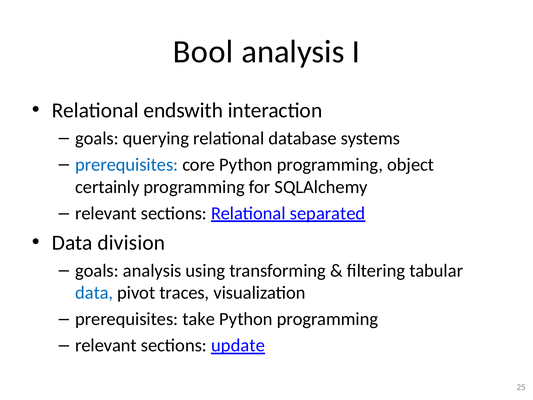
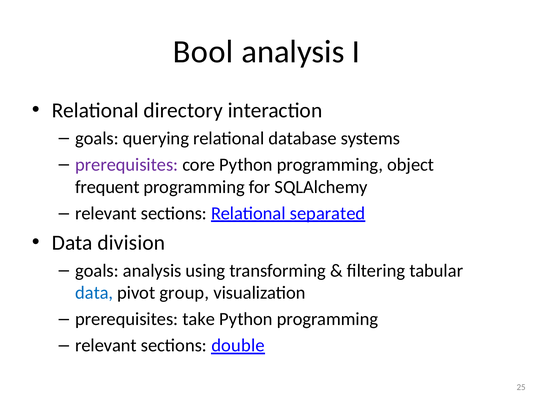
endswith: endswith -> directory (183, 110)
prerequisites colour: blue -> purple (127, 165)
certainly: certainly -> frequent (107, 187)
traces: traces -> group (184, 293)
update: update -> double (238, 345)
